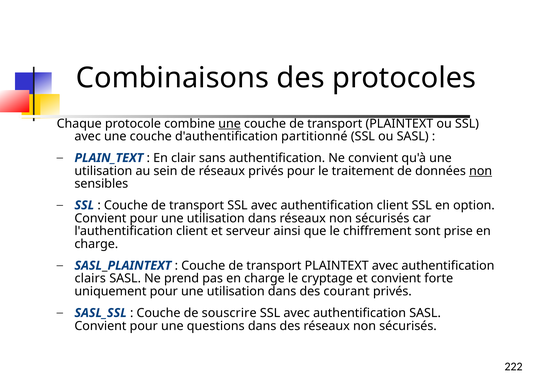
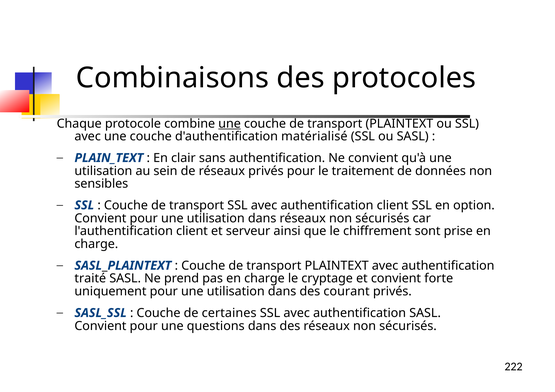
partitionné: partitionné -> matérialisé (314, 137)
non underline: present -> none (481, 171)
clairs: clairs -> traité (90, 279)
souscrire: souscrire -> certaines (229, 313)
